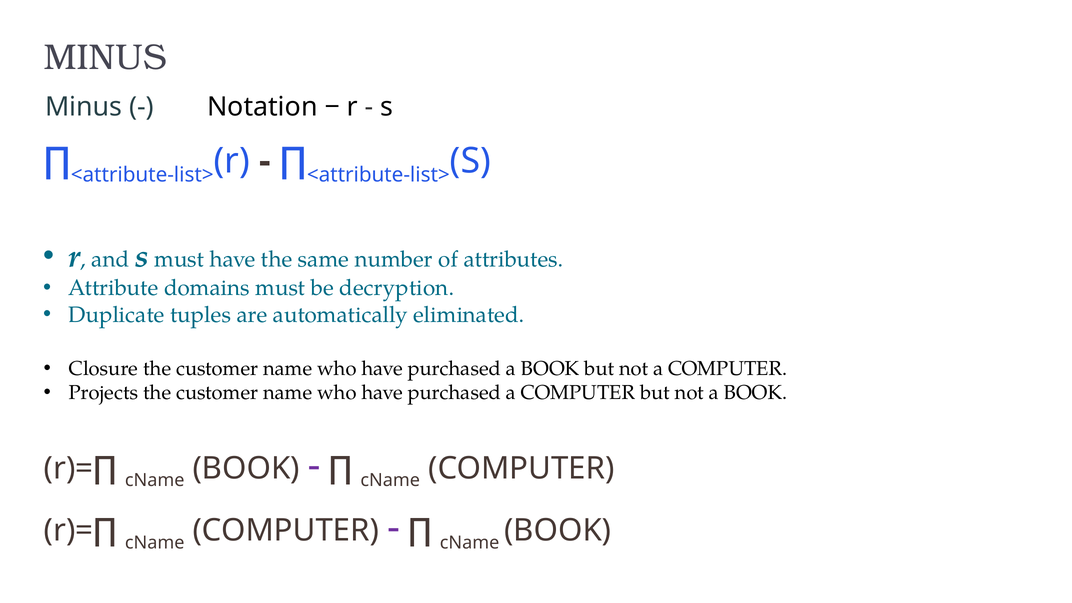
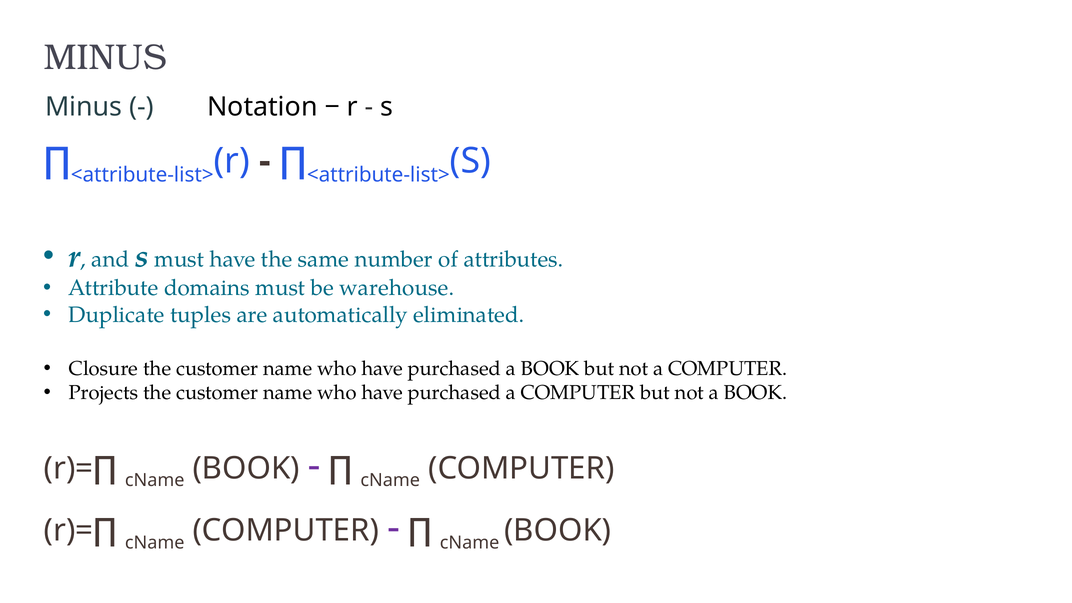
decryption: decryption -> warehouse (397, 288)
